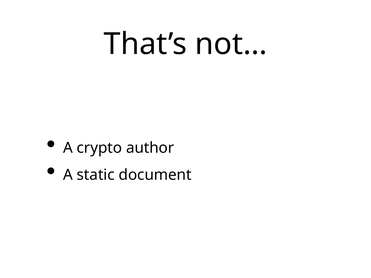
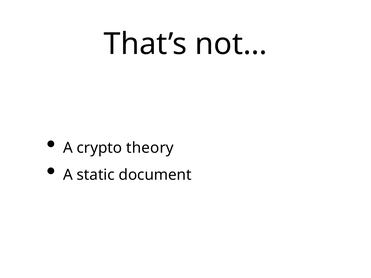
author: author -> theory (150, 148)
